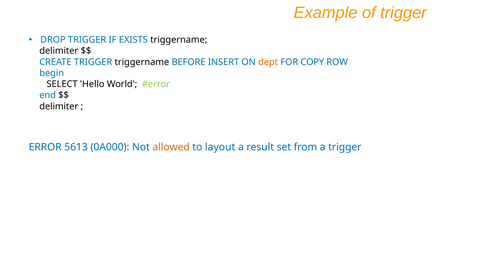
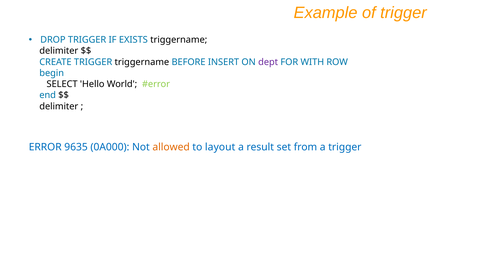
dept colour: orange -> purple (268, 62)
COPY: COPY -> WITH (312, 62)
5613: 5613 -> 9635 (76, 147)
